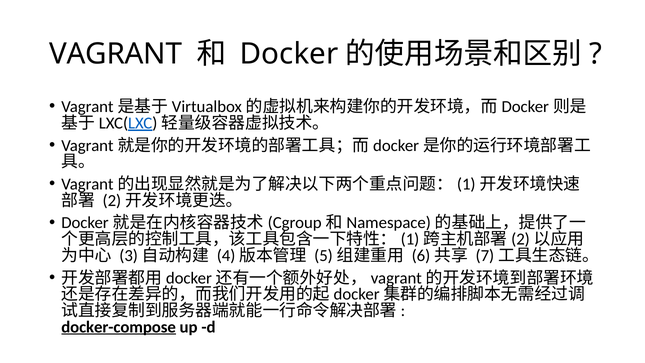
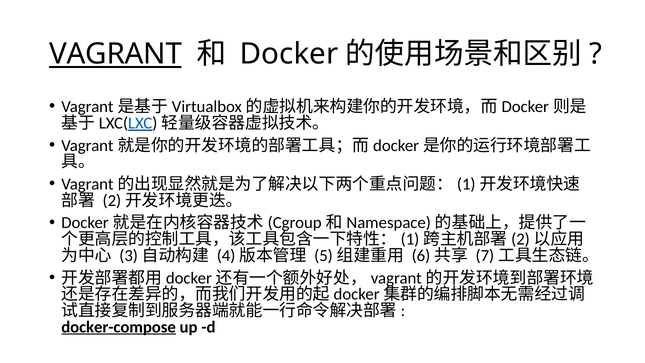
VAGRANT underline: none -> present (116, 54)
